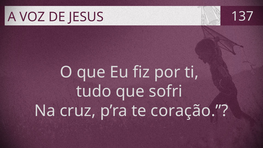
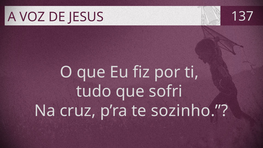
coração: coração -> sozinho (189, 111)
